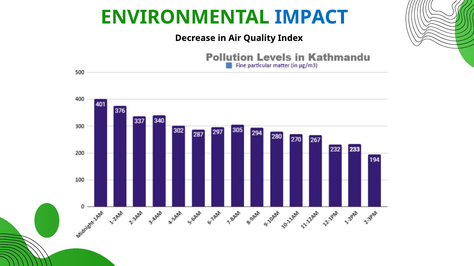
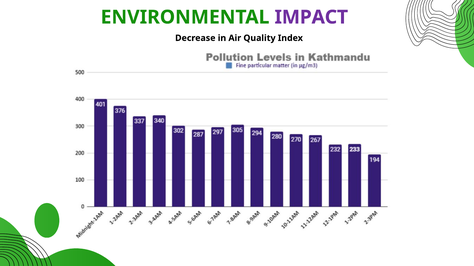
IMPACT colour: blue -> purple (311, 17)
